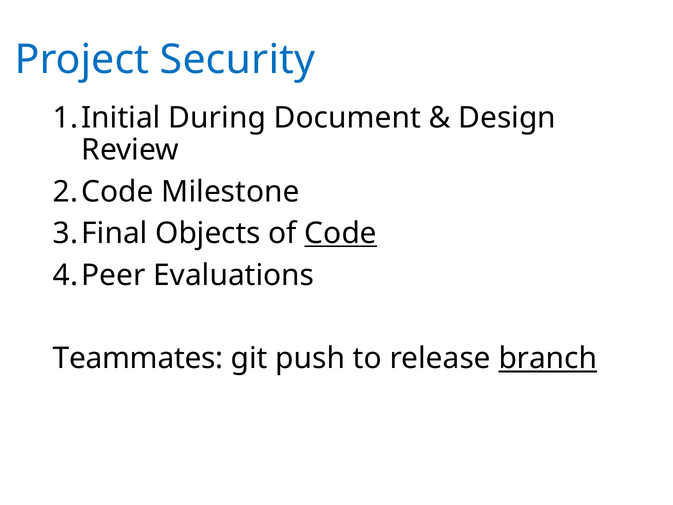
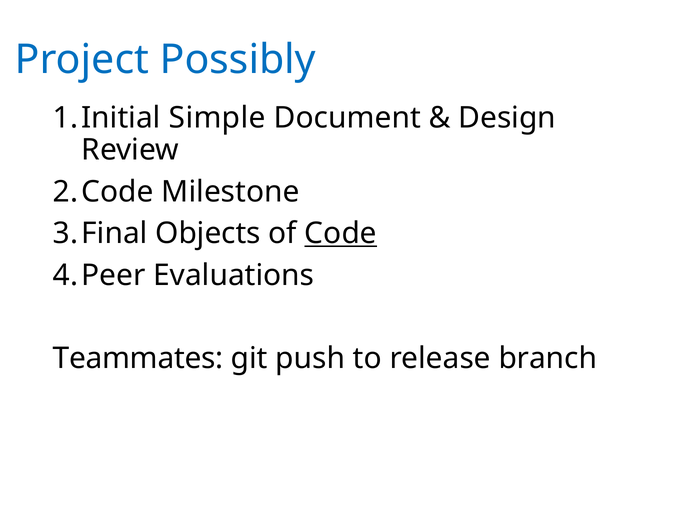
Security: Security -> Possibly (238, 60)
During: During -> Simple (217, 118)
branch underline: present -> none (548, 358)
